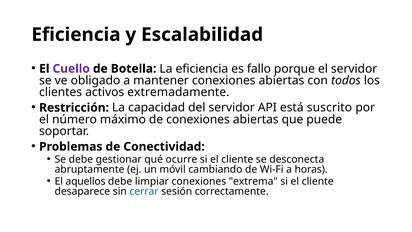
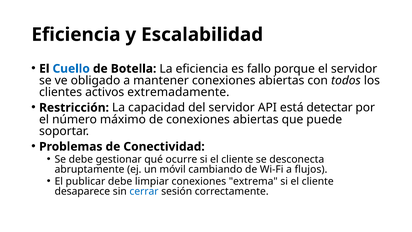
Cuello colour: purple -> blue (71, 69)
suscrito: suscrito -> detectar (330, 108)
horas: horas -> flujos (311, 169)
aquellos: aquellos -> publicar (85, 181)
